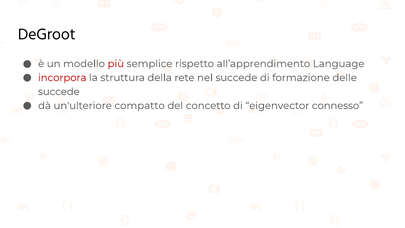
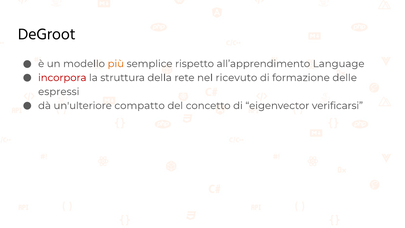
più colour: red -> orange (116, 64)
nel succede: succede -> ricevuto (236, 78)
succede: succede -> espressi (59, 92)
connesso: connesso -> verificarsi (337, 106)
